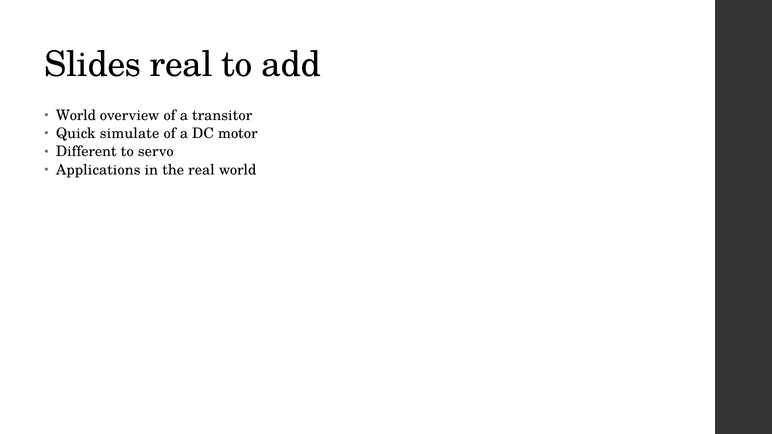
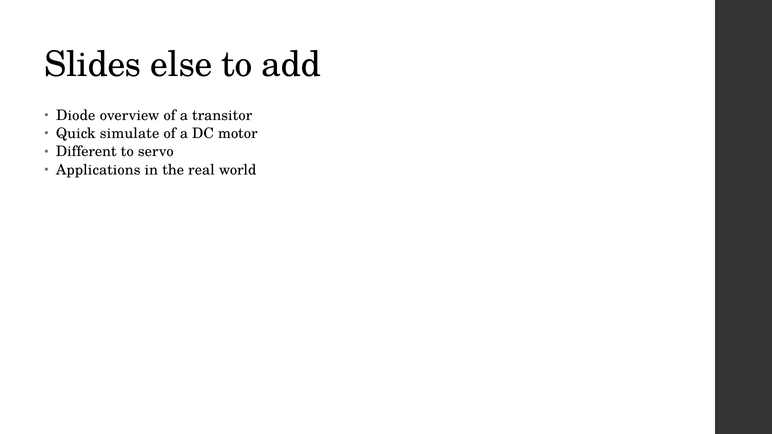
Slides real: real -> else (181, 65)
World: World -> Diode (76, 116)
